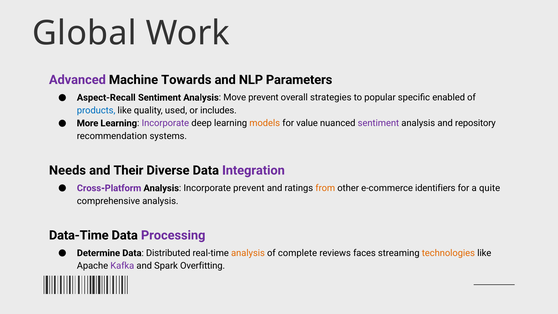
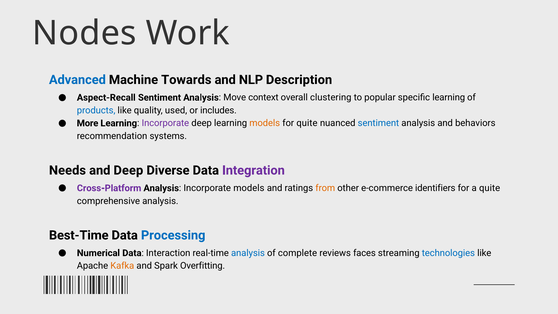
Global: Global -> Nodes (84, 33)
Advanced colour: purple -> blue (77, 80)
Parameters: Parameters -> Description (299, 80)
Move prevent: prevent -> context (263, 97)
strategies: strategies -> clustering (331, 97)
specific enabled: enabled -> learning (449, 97)
for value: value -> quite (307, 123)
sentiment colour: purple -> blue (378, 123)
repository: repository -> behaviors (475, 123)
and Their: Their -> Deep (128, 170)
Incorporate prevent: prevent -> models (249, 188)
Data-Time: Data-Time -> Best-Time (79, 235)
Processing colour: purple -> blue (173, 235)
Determine: Determine -> Numerical (98, 253)
Distributed: Distributed -> Interaction (168, 253)
analysis colour: orange -> blue (248, 253)
technologies colour: orange -> blue (448, 253)
Kafka colour: purple -> orange (122, 266)
